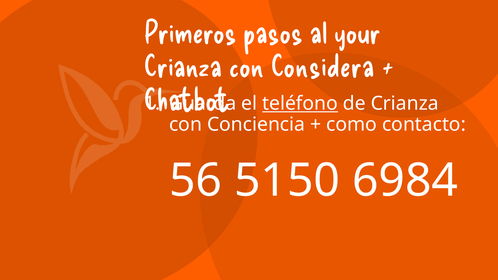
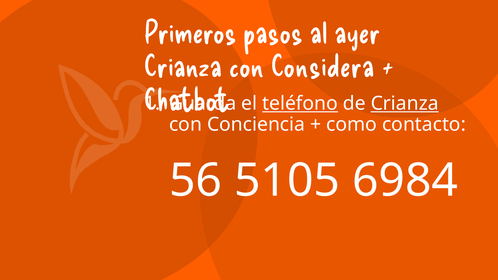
your: your -> ayer (357, 33)
Crianza underline: none -> present (405, 103)
5150: 5150 -> 5105 (287, 181)
